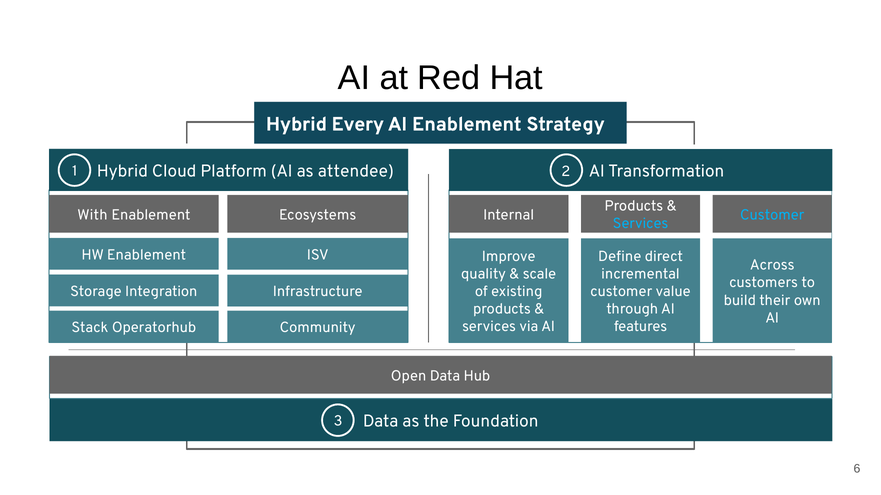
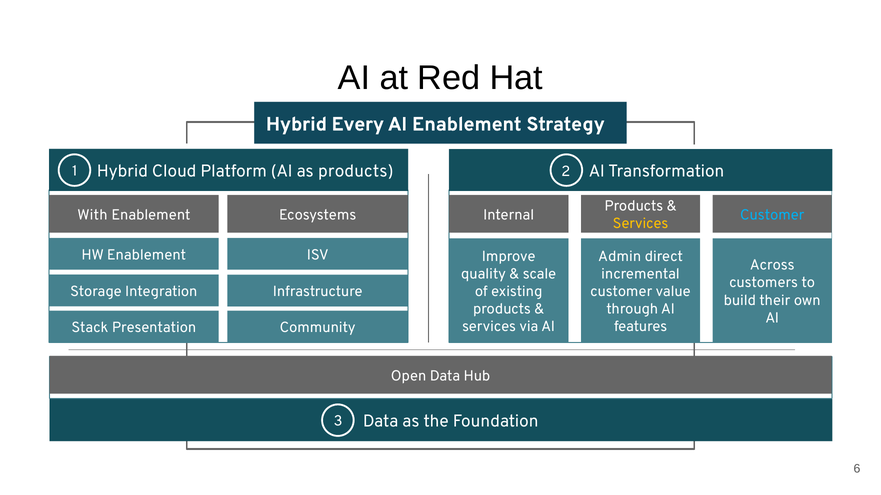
as attendee: attendee -> products (356, 171)
Services colour: light blue -> yellow (641, 224)
Define: Define -> Admin (620, 257)
Operatorhub: Operatorhub -> Presentation (154, 328)
